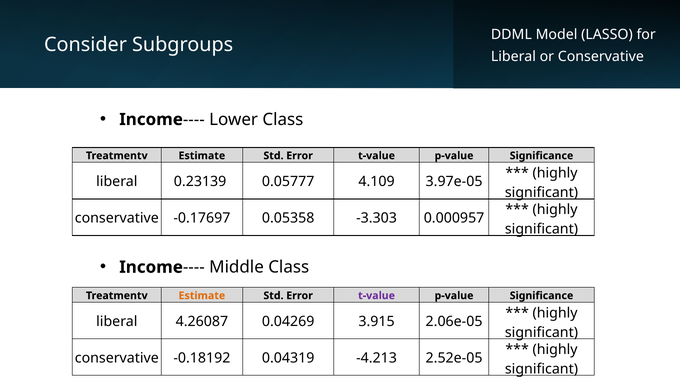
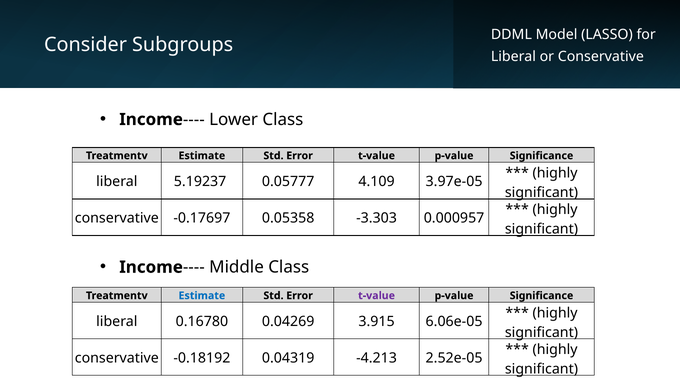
0.23139: 0.23139 -> 5.19237 (200, 181)
Estimate colour: orange -> blue (202, 295)
4.26087: 4.26087 -> 0.16780 (202, 321)
2.06e-05: 2.06e-05 -> 6.06e-05 (454, 321)
